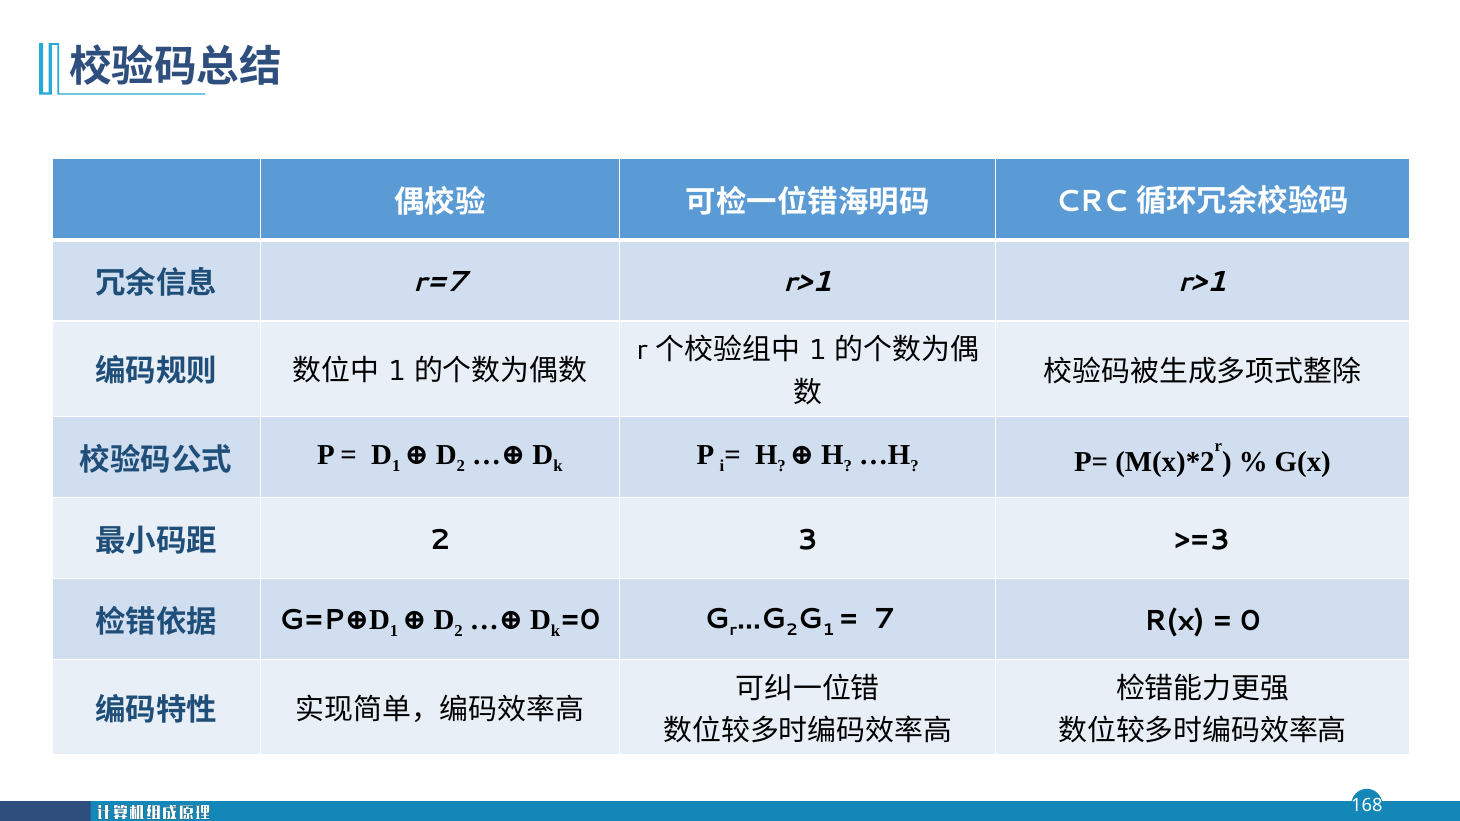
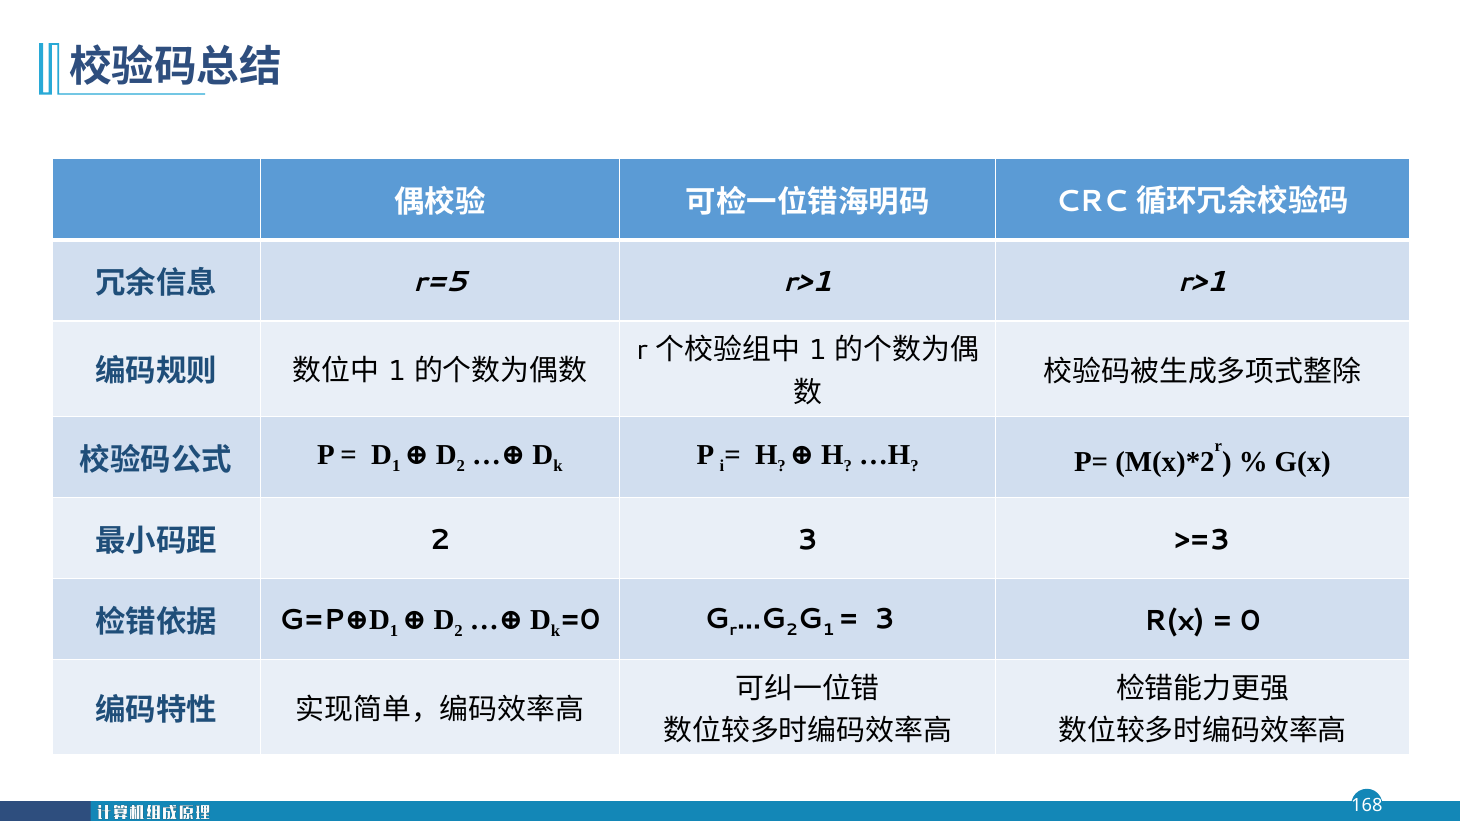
r=7: r=7 -> r=5 (440, 282)
7: 7 -> 3 (885, 619)
